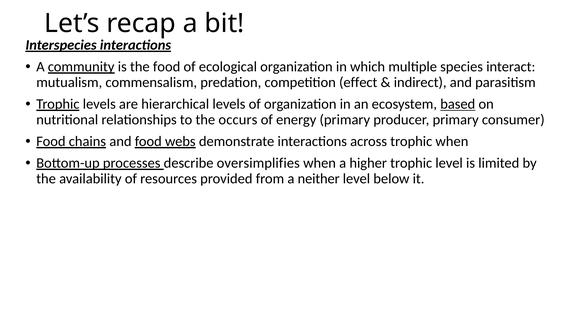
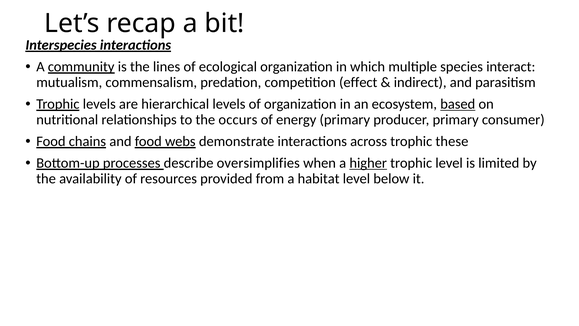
the food: food -> lines (167, 67)
trophic when: when -> these (452, 141)
higher underline: none -> present (368, 163)
neither: neither -> habitat (319, 179)
